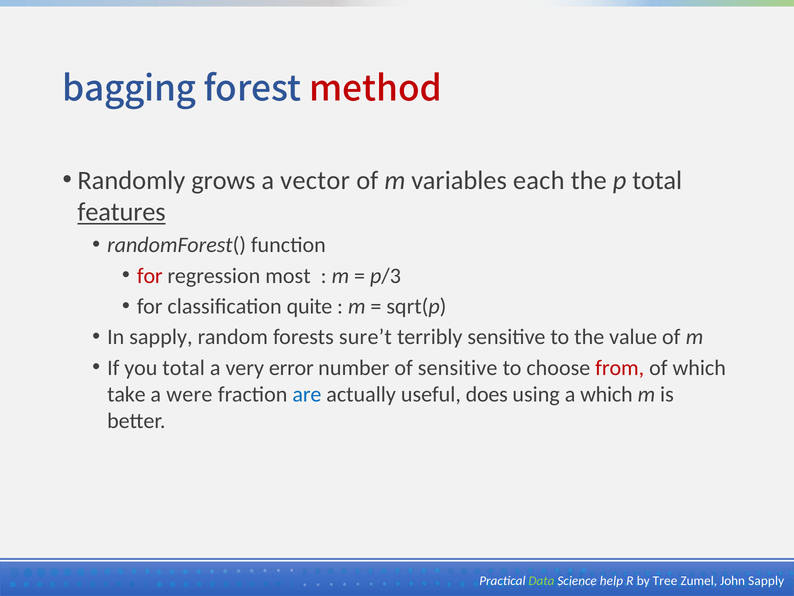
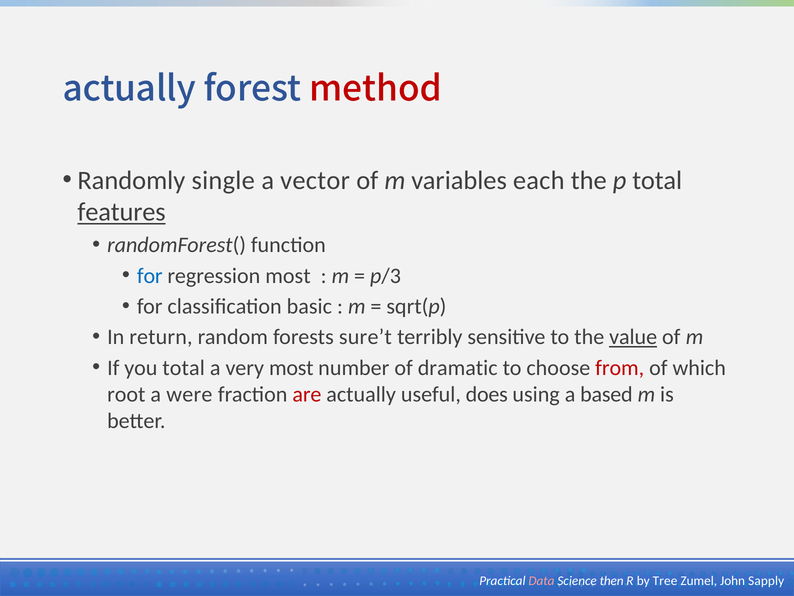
bagging: bagging -> actually (129, 89)
grows: grows -> single (223, 180)
for colour: red -> blue (150, 276)
quite: quite -> basic (309, 306)
In sapply: sapply -> return (161, 337)
value underline: none -> present (633, 337)
very error: error -> most (291, 367)
of sensitive: sensitive -> dramatic (458, 367)
take: take -> root (126, 394)
are colour: blue -> red (307, 394)
a which: which -> based (606, 394)
Data colour: light green -> pink (541, 580)
help: help -> then (612, 580)
